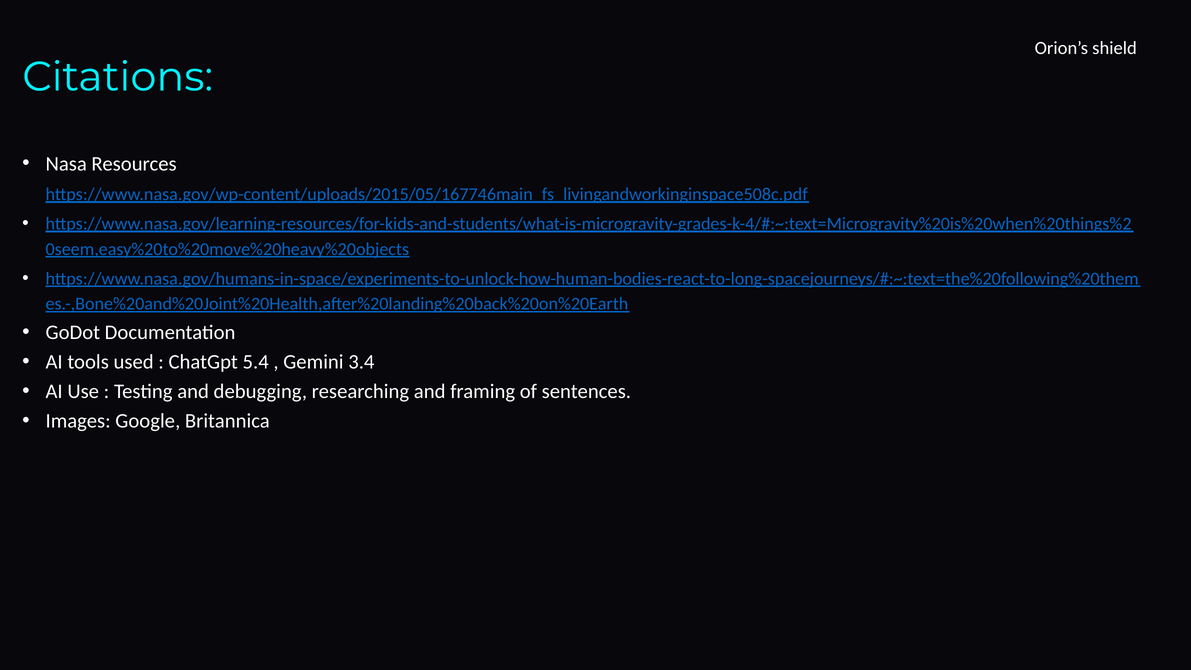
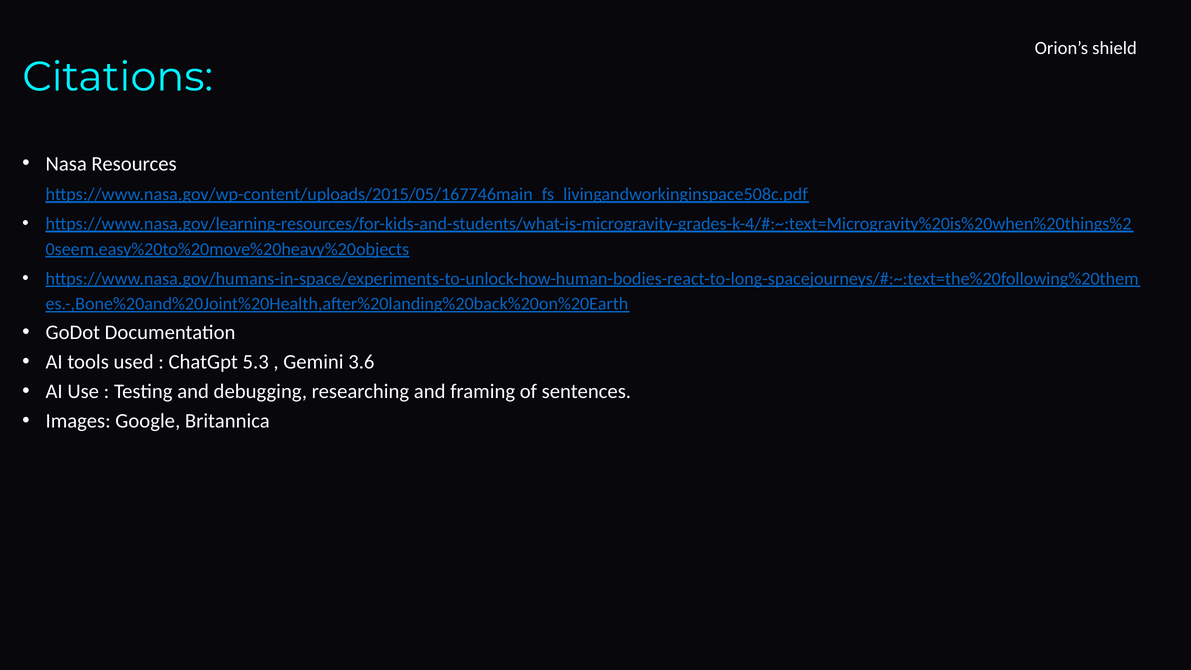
5.4: 5.4 -> 5.3 (256, 362)
3.4: 3.4 -> 3.6 (361, 362)
